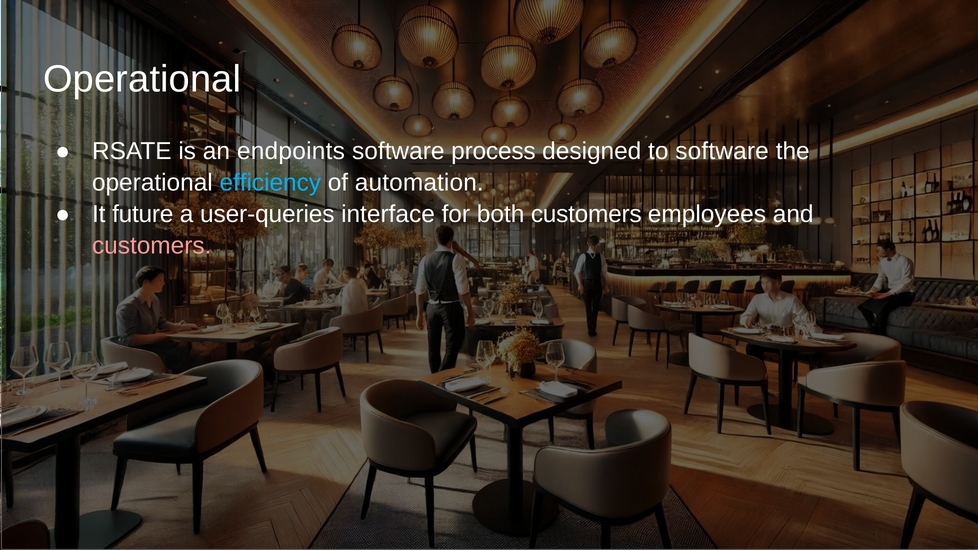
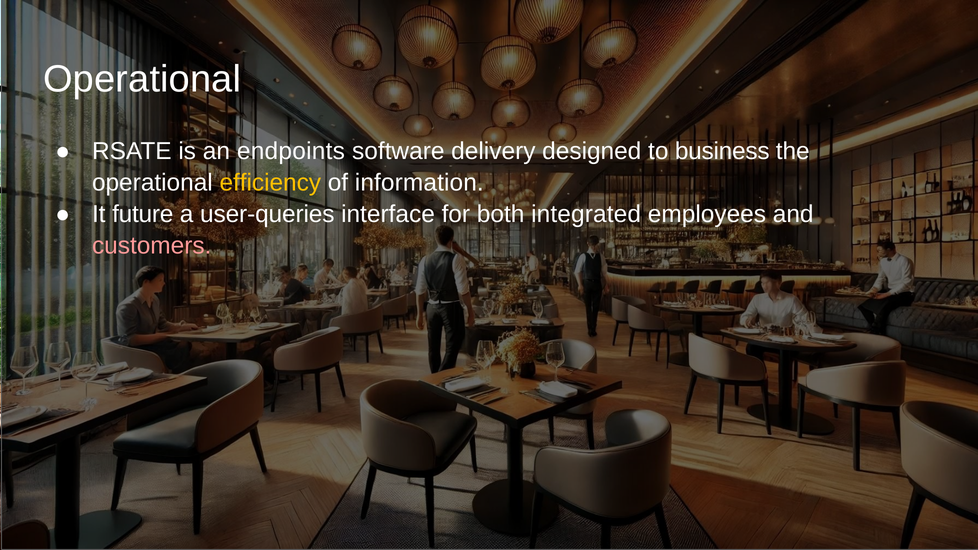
process: process -> delivery (493, 151)
to software: software -> business (722, 151)
efficiency colour: light blue -> yellow (270, 183)
automation: automation -> information (419, 183)
both customers: customers -> integrated (586, 214)
